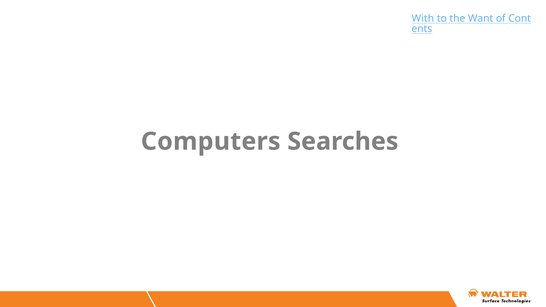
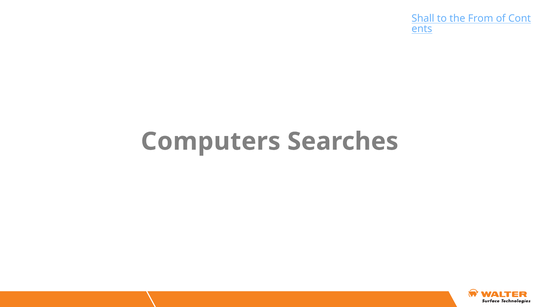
With: With -> Shall (423, 19)
Want: Want -> From (481, 19)
